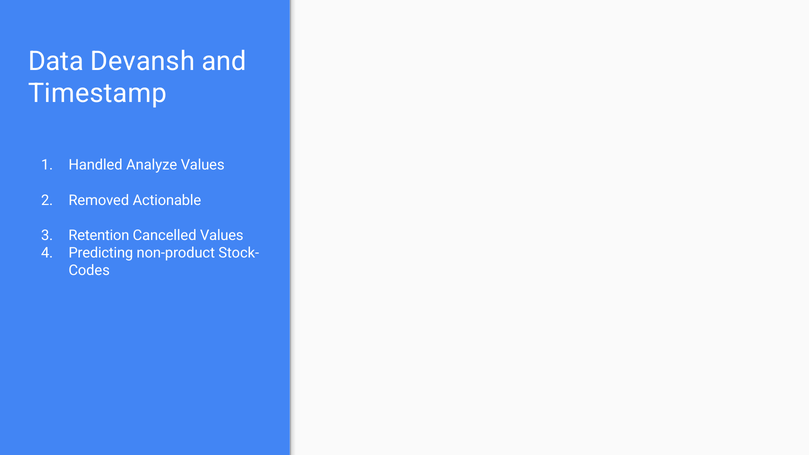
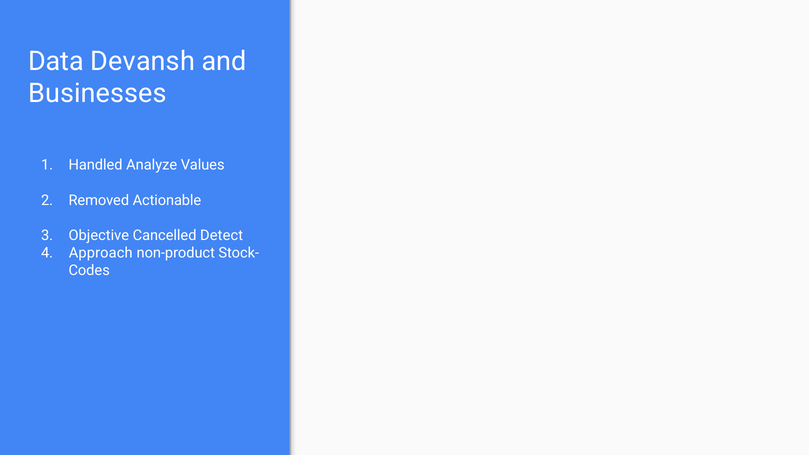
Timestamp: Timestamp -> Businesses (97, 94)
Retention: Retention -> Objective (99, 235)
Cancelled Values: Values -> Detect (222, 235)
Predicting: Predicting -> Approach (101, 253)
